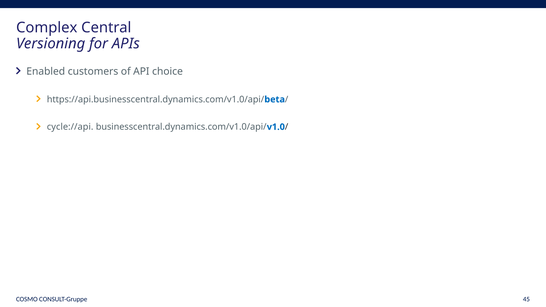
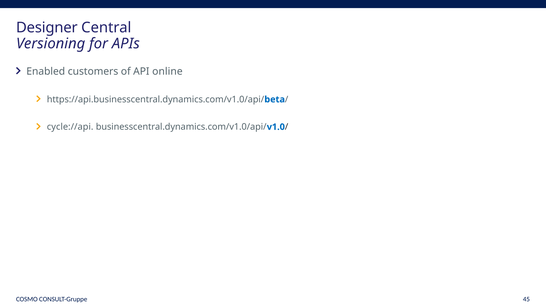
Complex: Complex -> Designer (47, 28)
choice: choice -> online (167, 71)
